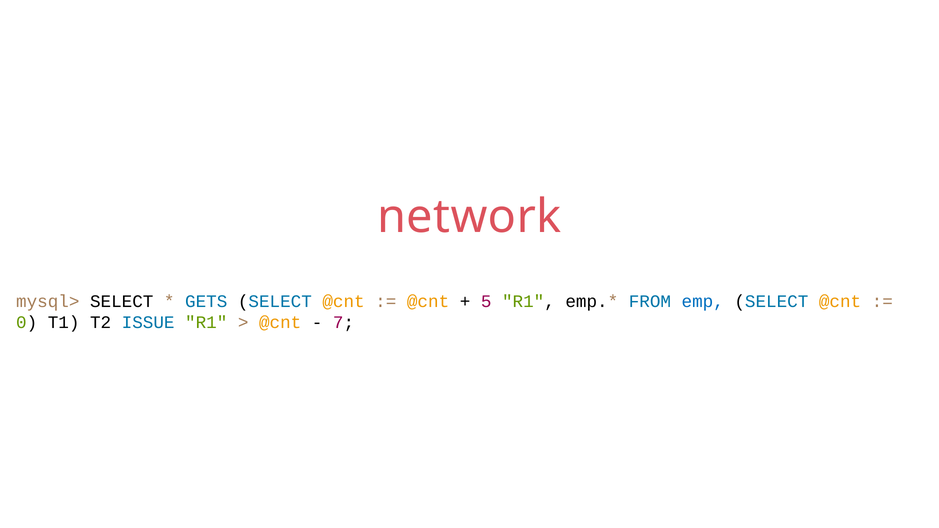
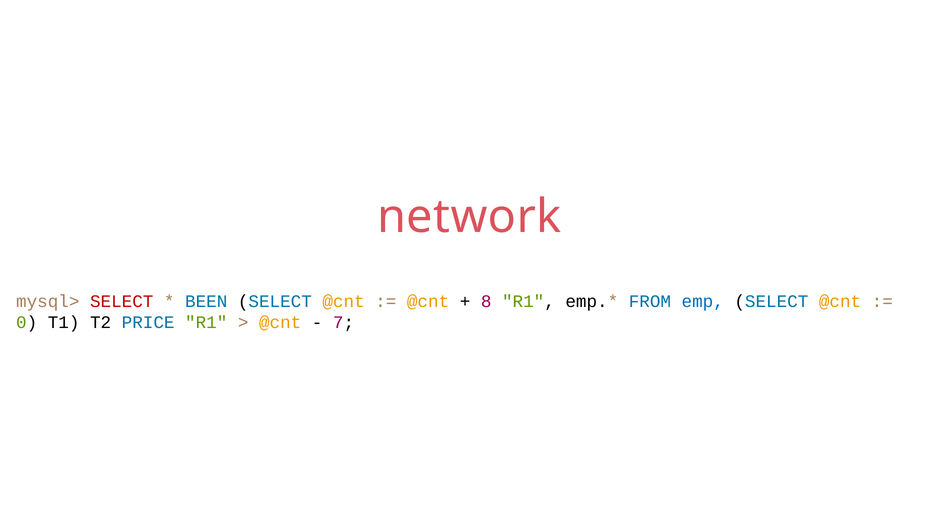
SELECT colour: black -> red (122, 302)
GETS: GETS -> BEEN (206, 302)
5: 5 -> 8 (486, 302)
ISSUE: ISSUE -> PRICE (148, 323)
